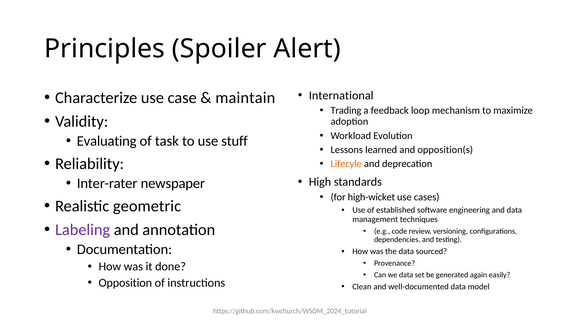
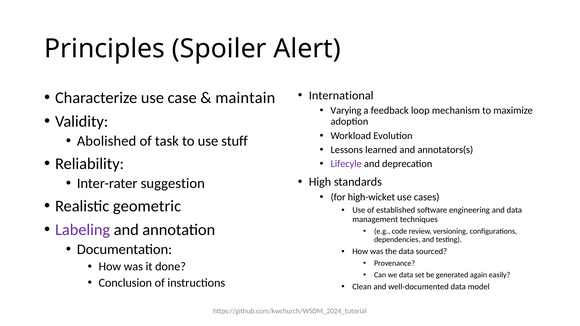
Trading: Trading -> Varying (346, 111)
Evaluating: Evaluating -> Abolished (107, 141)
opposition(s: opposition(s -> annotators(s (445, 150)
Lifecyle colour: orange -> purple (346, 164)
newspaper: newspaper -> suggestion (173, 183)
Opposition: Opposition -> Conclusion (125, 283)
